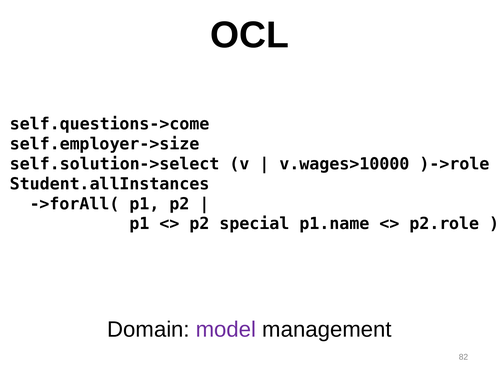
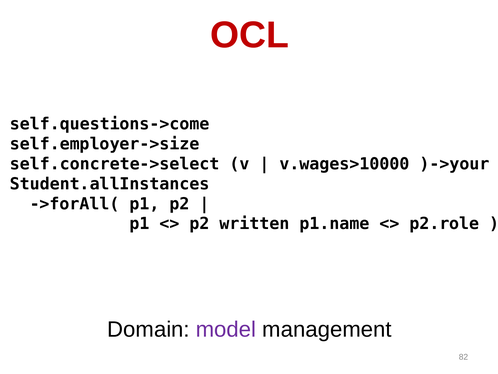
OCL colour: black -> red (250, 35)
self.solution->select: self.solution->select -> self.concrete->select (115, 164)
)->role: )->role -> )->your (454, 164)
special: special -> written (254, 224)
